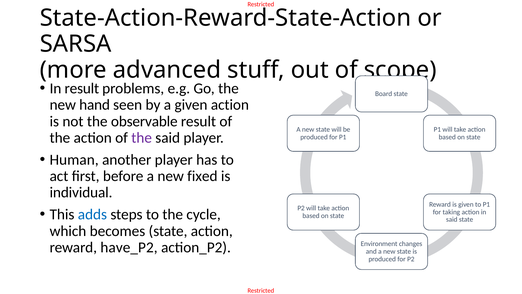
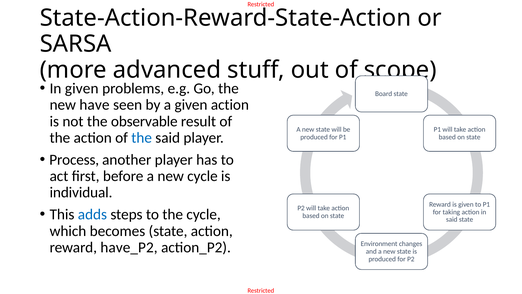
In result: result -> given (82, 88)
hand: hand -> have (94, 105)
the colour: purple -> blue (142, 138)
Human: Human -> Process (74, 159)
new fixed: fixed -> cycle (202, 176)
